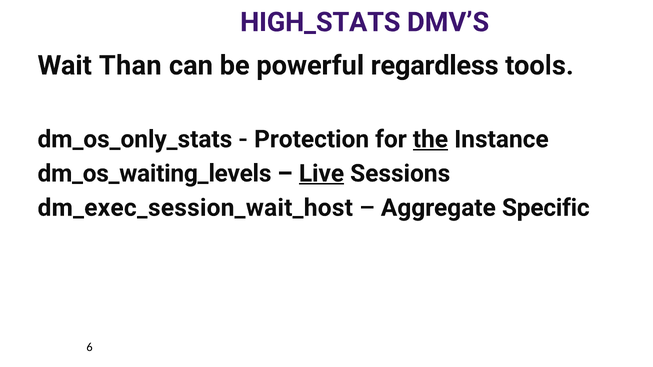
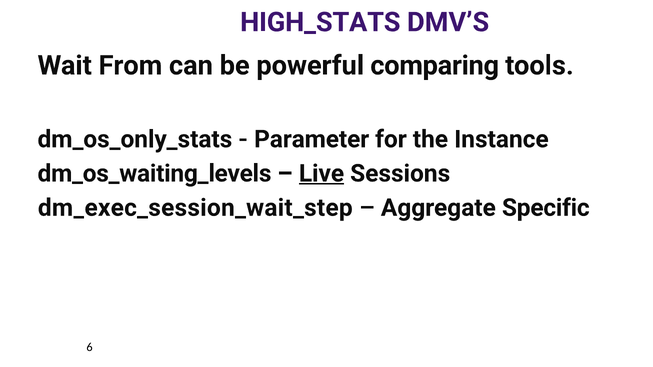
Than: Than -> From (130, 66)
regardless: regardless -> comparing (435, 66)
Protection: Protection -> Parameter (312, 139)
the underline: present -> none (430, 139)
dm_exec_session_wait_host: dm_exec_session_wait_host -> dm_exec_session_wait_step (195, 208)
